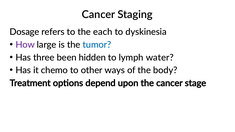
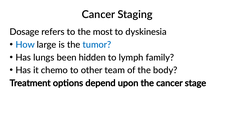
each: each -> most (103, 32)
How colour: purple -> blue (25, 45)
three: three -> lungs (44, 58)
water: water -> family (160, 58)
ways: ways -> team (115, 70)
